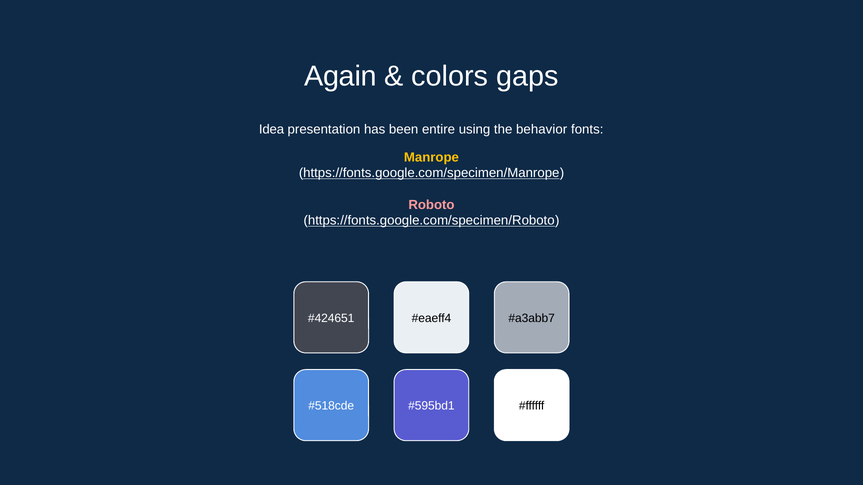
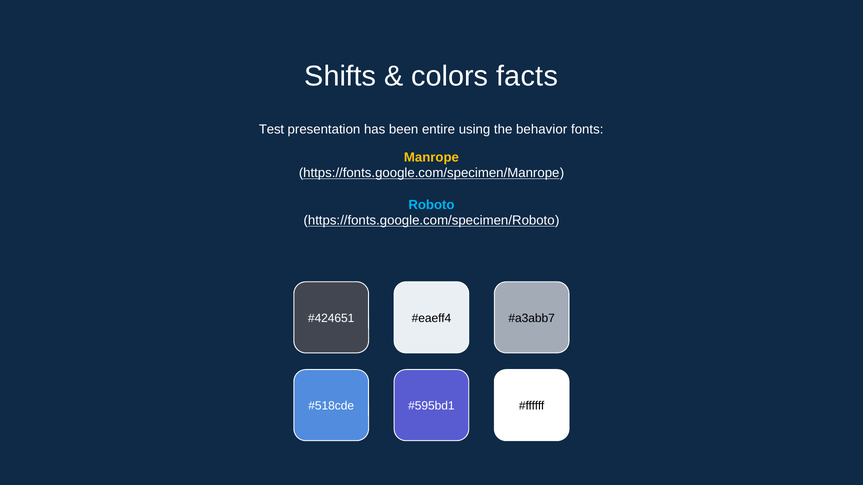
Again: Again -> Shifts (340, 76)
gaps: gaps -> facts (527, 76)
Idea: Idea -> Test (272, 130)
Roboto colour: pink -> light blue (431, 205)
